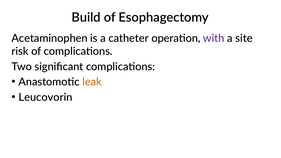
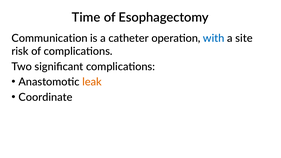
Build: Build -> Time (86, 17)
Acetaminophen: Acetaminophen -> Communication (50, 38)
with colour: purple -> blue (214, 38)
Leucovorin: Leucovorin -> Coordinate (46, 97)
